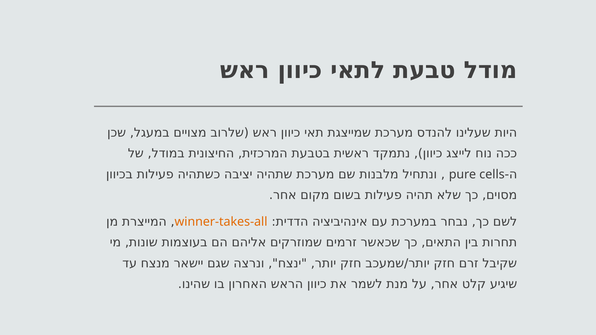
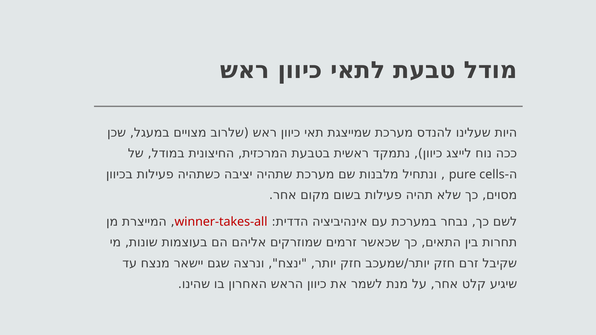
winner-takes-all colour: orange -> red (221, 222)
